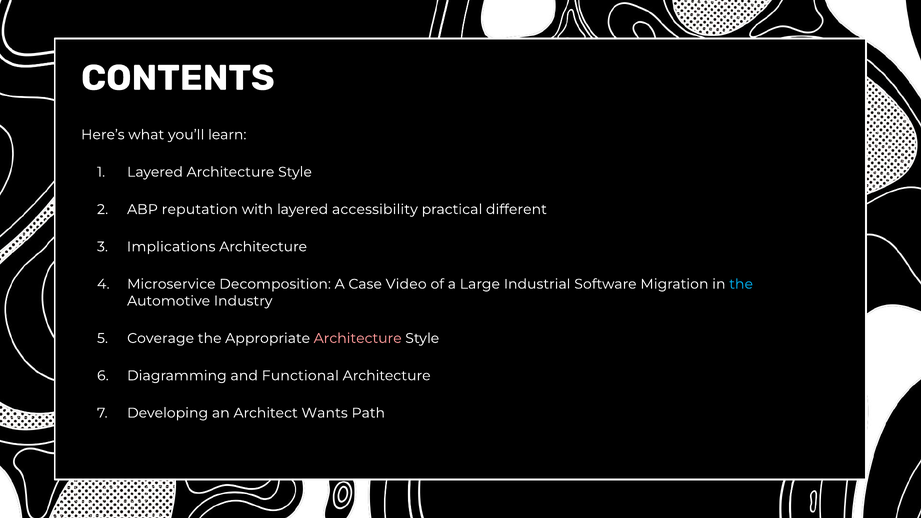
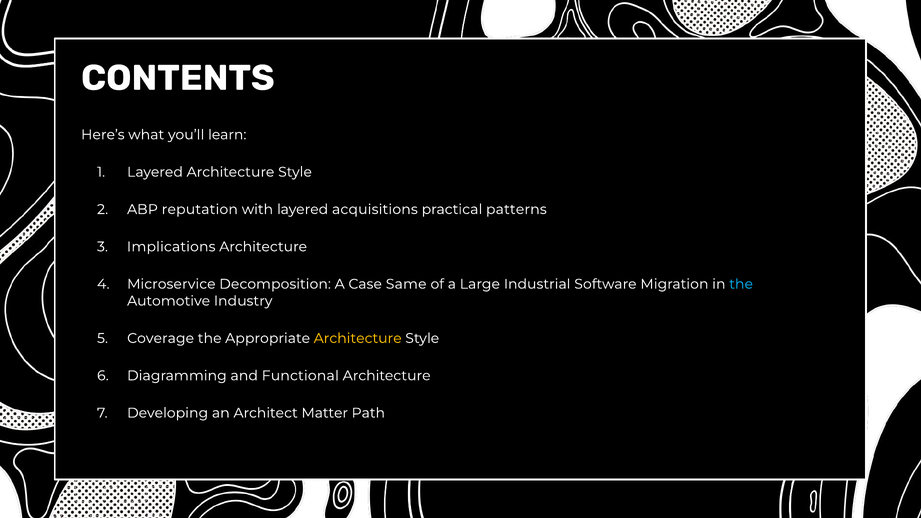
accessibility: accessibility -> acquisitions (375, 209)
different: different -> patterns (516, 209)
Video: Video -> Same (406, 284)
Architecture colour: pink -> yellow (358, 338)
Wants: Wants -> Matter (325, 413)
